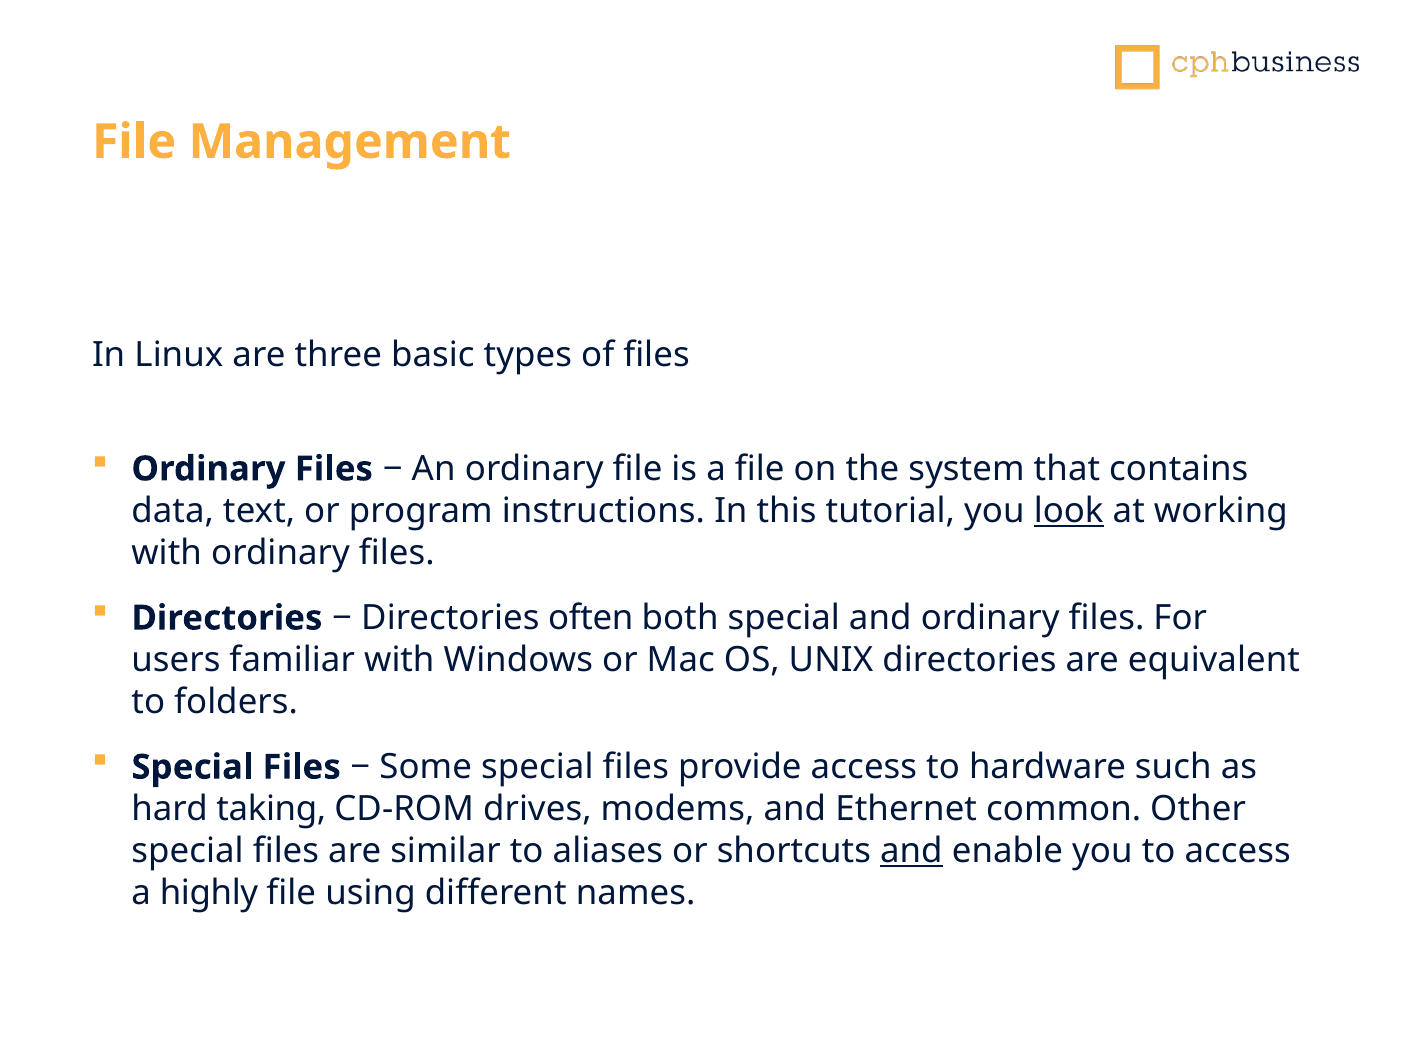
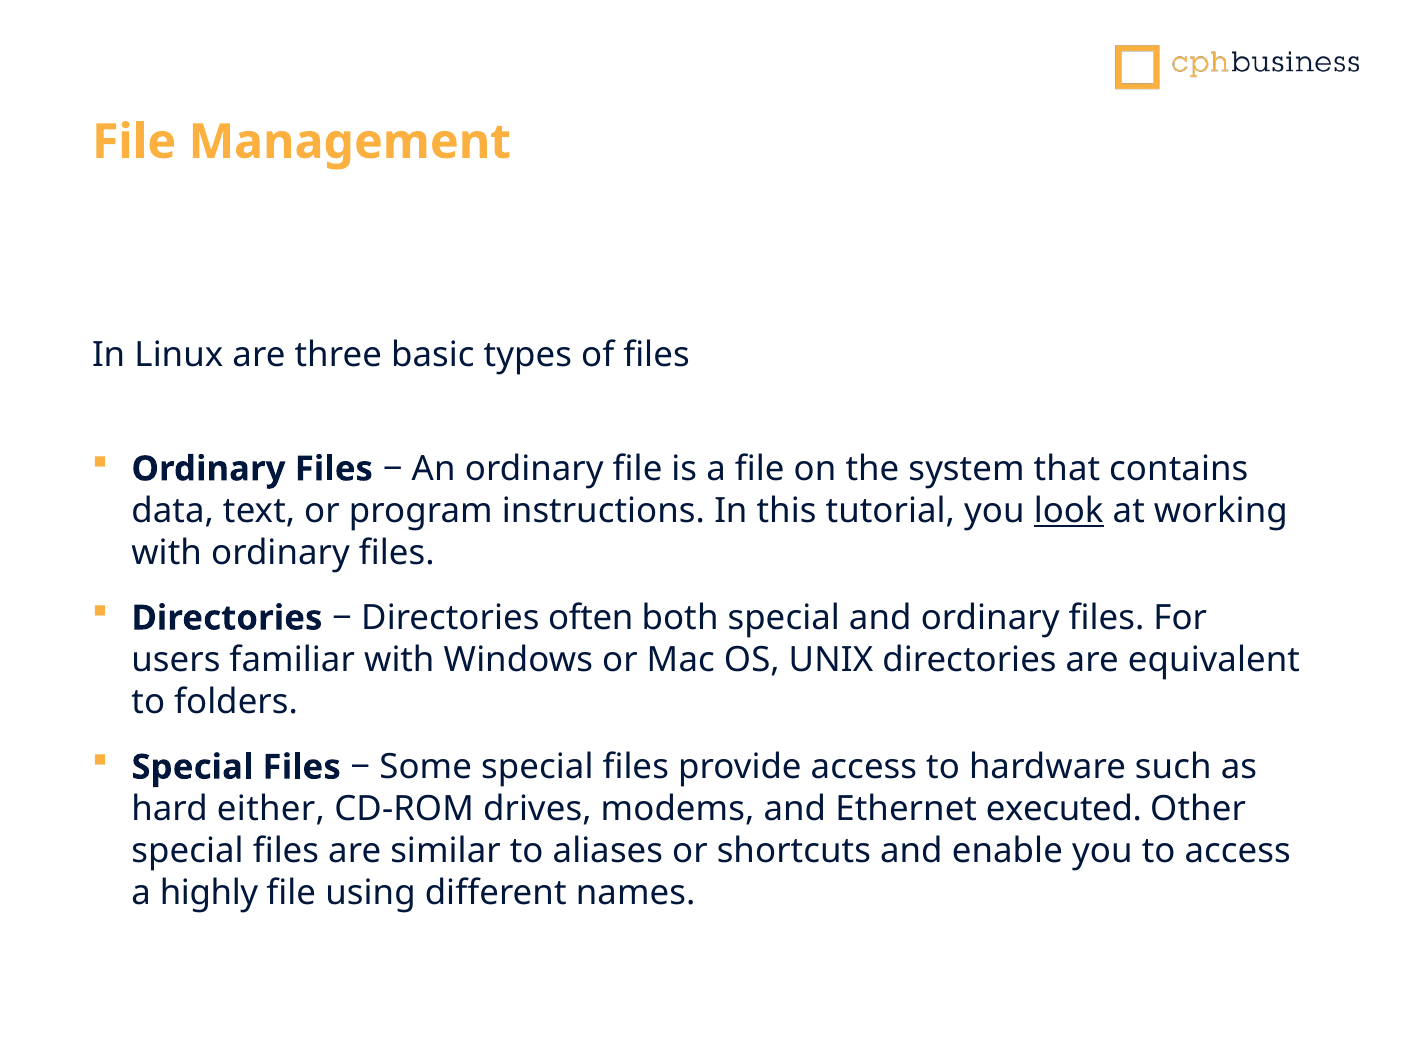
taking: taking -> either (271, 809)
common: common -> executed (1064, 809)
and underline: present -> none (911, 851)
